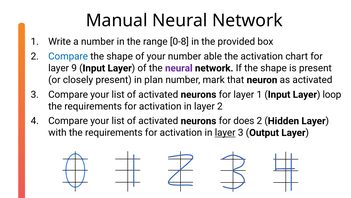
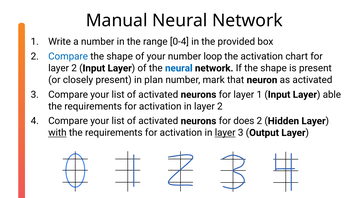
0-8: 0-8 -> 0-4 (179, 42)
able: able -> loop (213, 56)
9: 9 -> 2 (74, 68)
neural colour: purple -> blue (179, 68)
loop: loop -> able (332, 94)
with underline: none -> present (57, 132)
